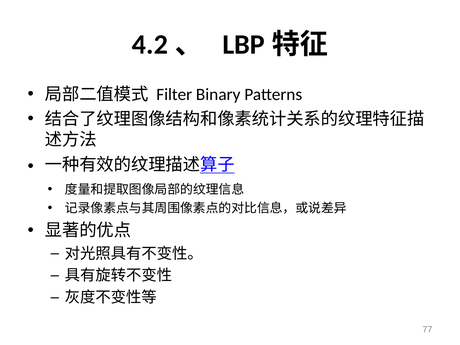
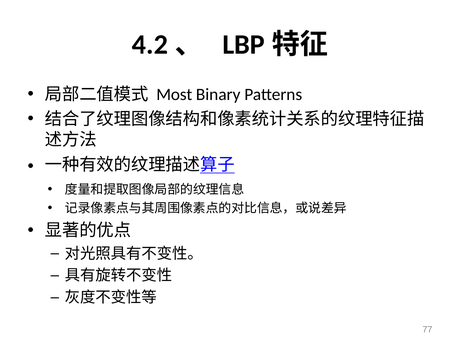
Filter: Filter -> Most (174, 94)
